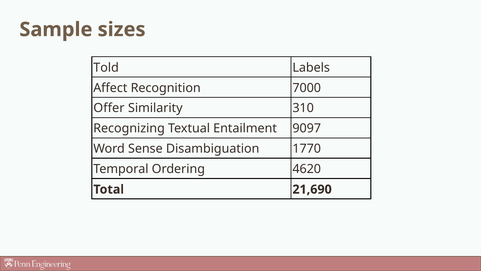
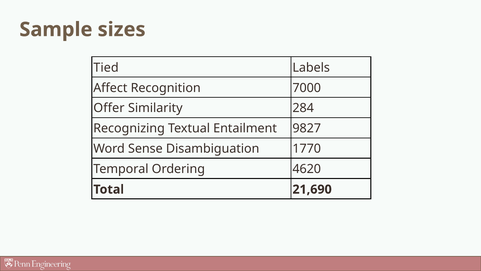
Told: Told -> Tied (106, 67)
310: 310 -> 284 (303, 108)
9097: 9097 -> 9827 (307, 128)
